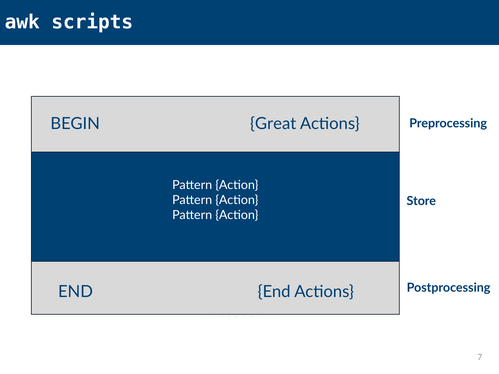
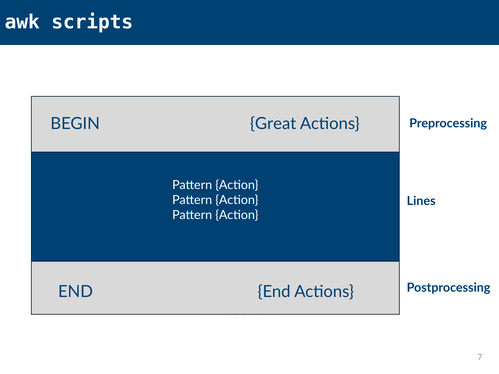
Store: Store -> Lines (421, 201)
